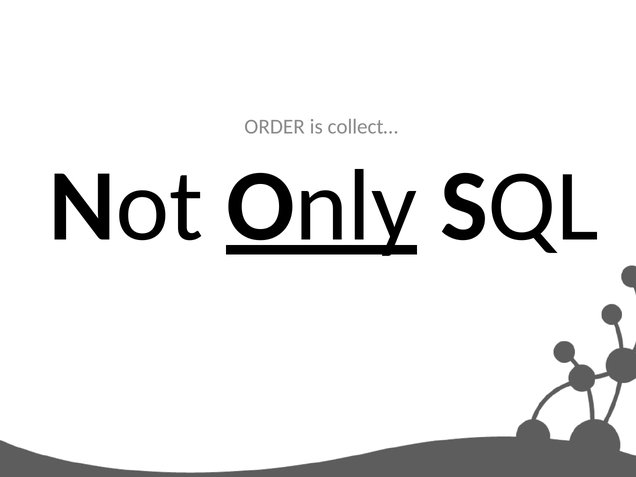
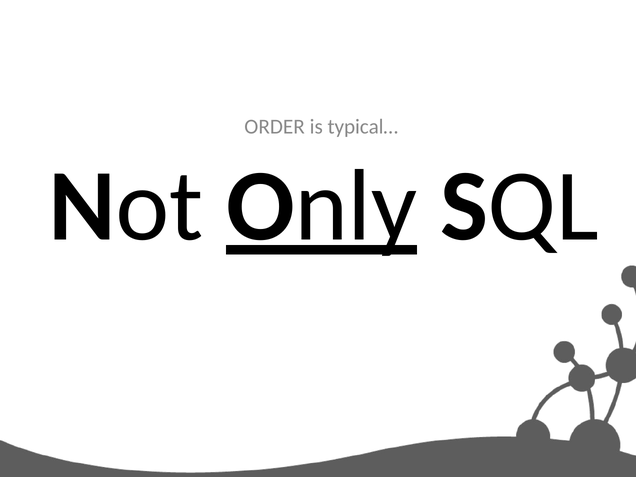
collect…: collect… -> typical… (363, 127)
